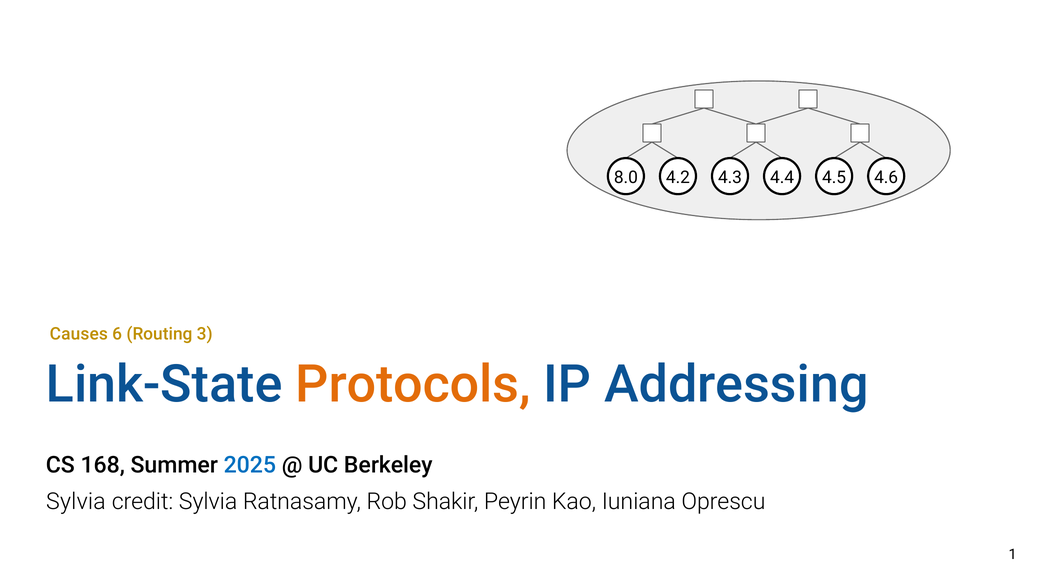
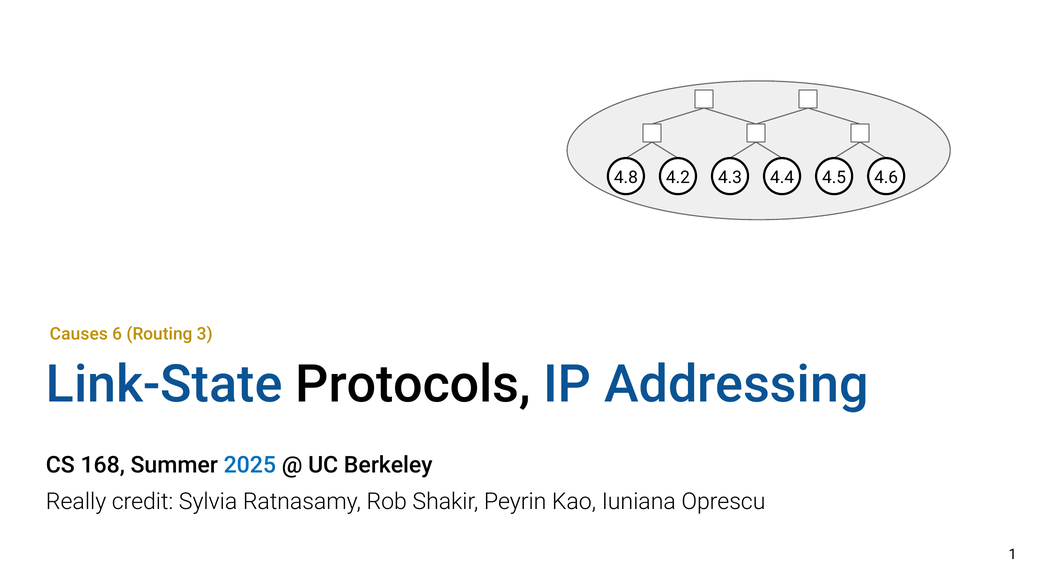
8.0: 8.0 -> 4.8 (626, 177)
Protocols colour: orange -> black (413, 385)
Sylvia: Sylvia -> Really (76, 501)
